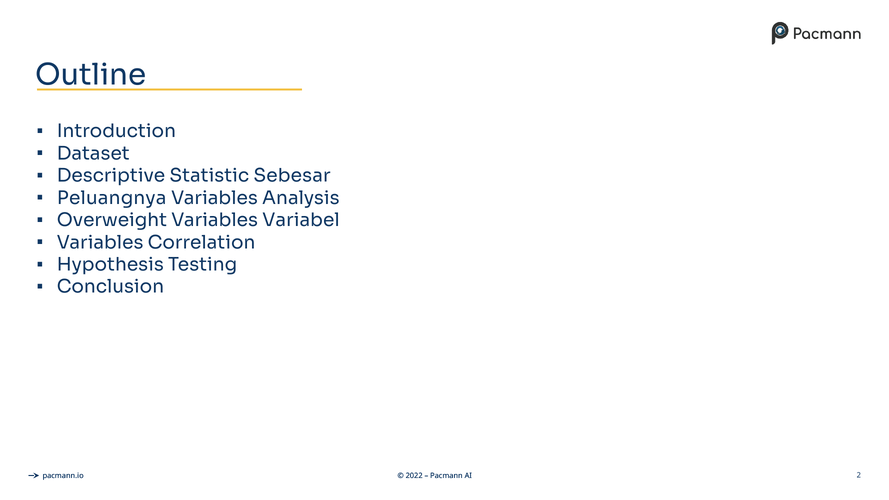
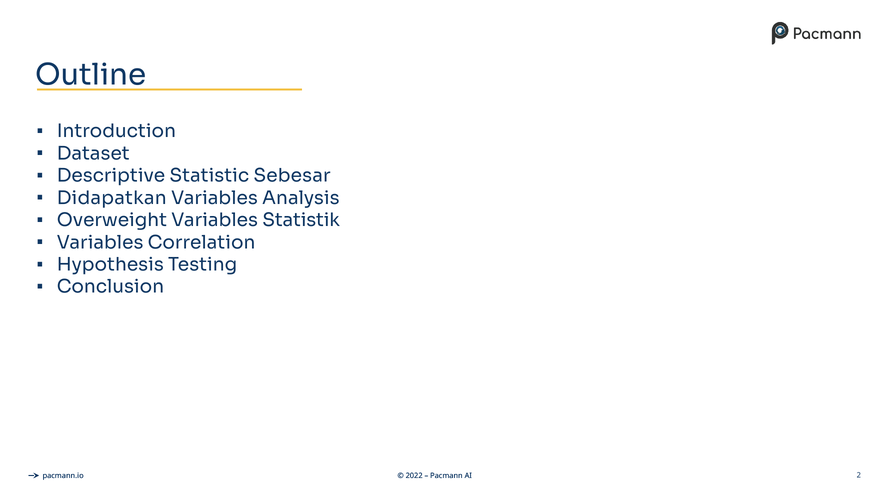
Peluangnya: Peluangnya -> Didapatkan (112, 198)
Variabel: Variabel -> Statistik (301, 220)
